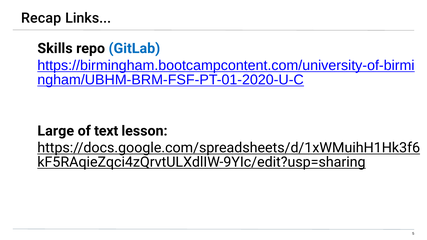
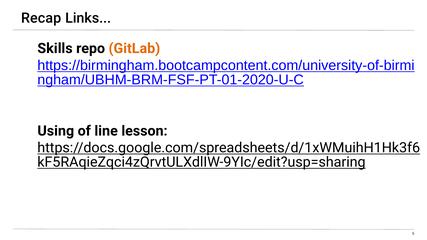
GitLab colour: blue -> orange (134, 48)
Large: Large -> Using (56, 131)
text: text -> line (106, 131)
